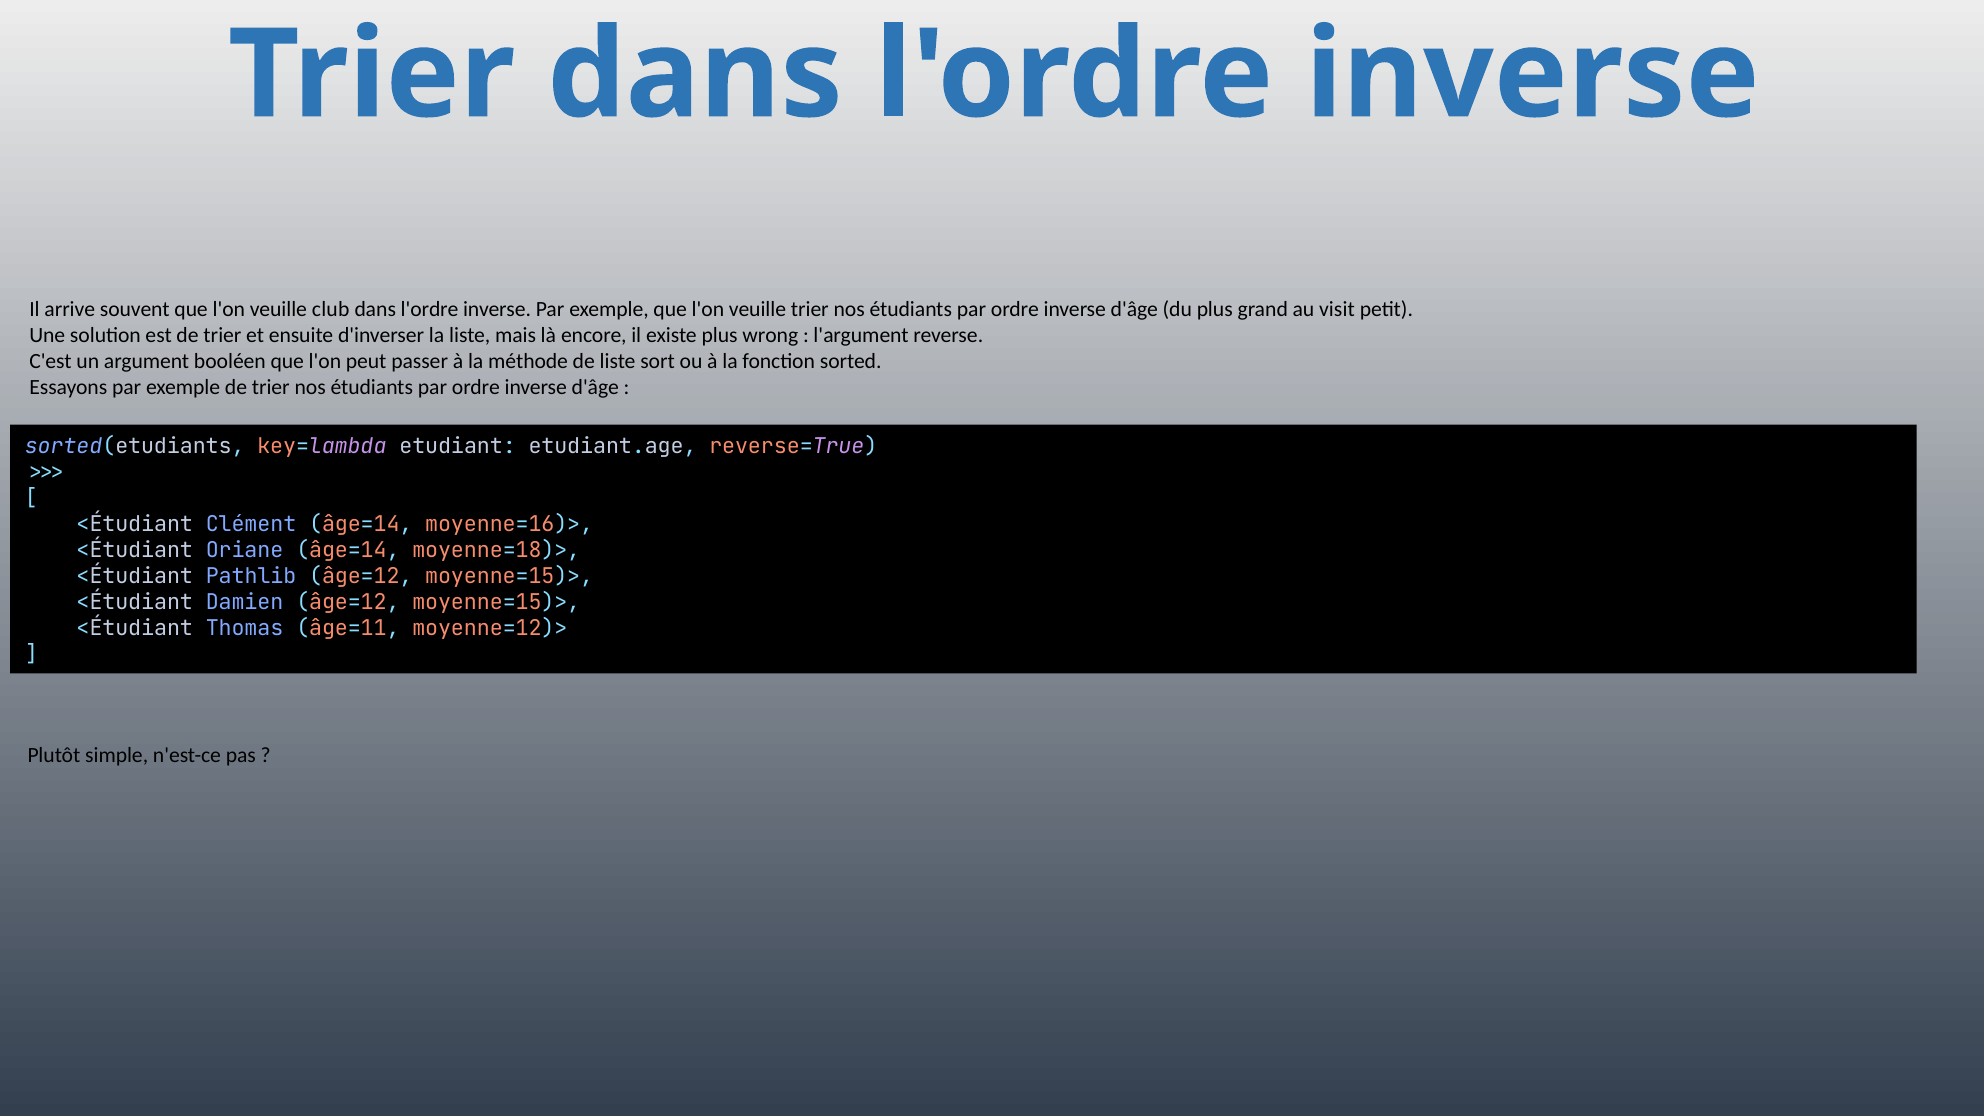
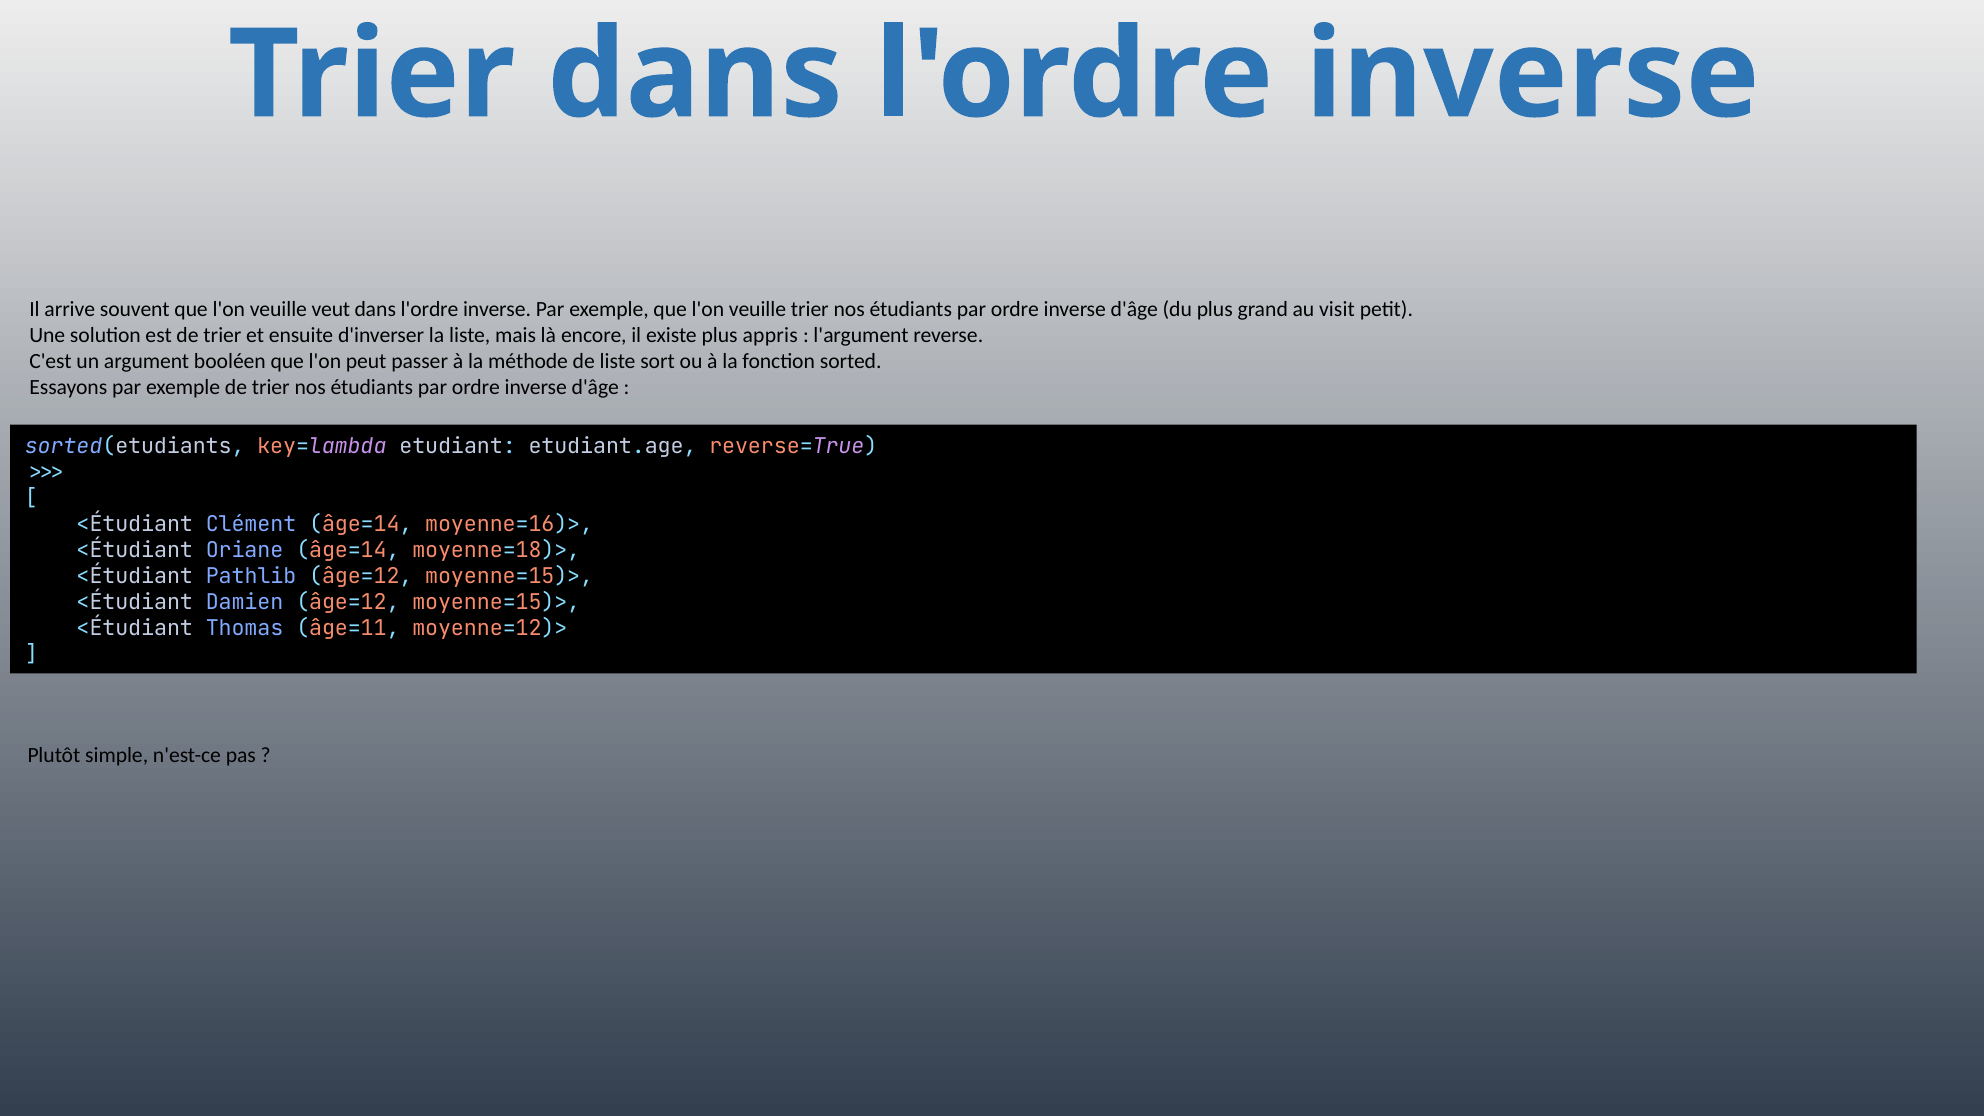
club: club -> veut (331, 310)
wrong: wrong -> appris (770, 336)
